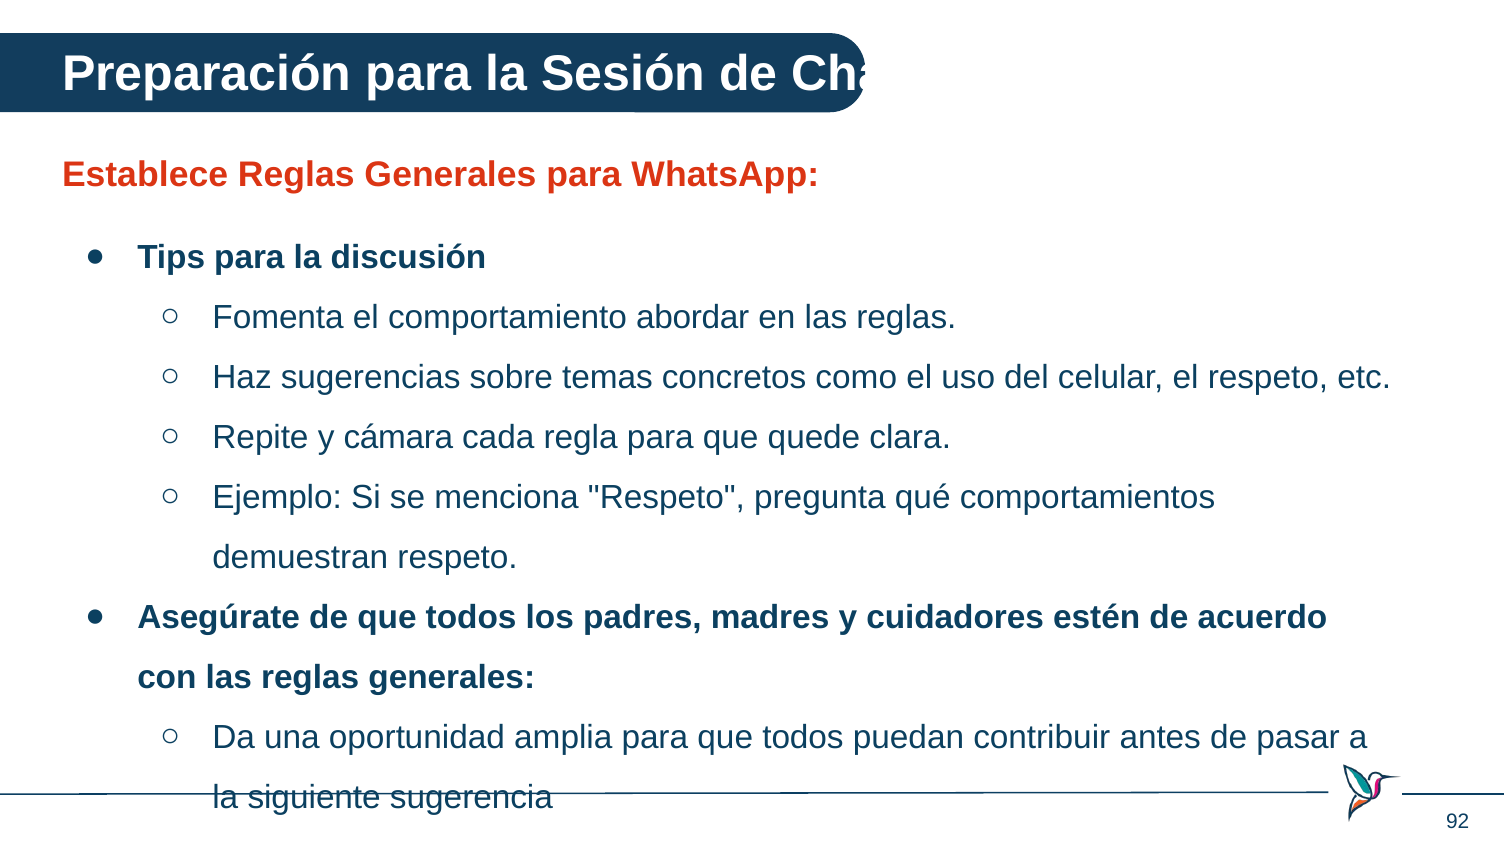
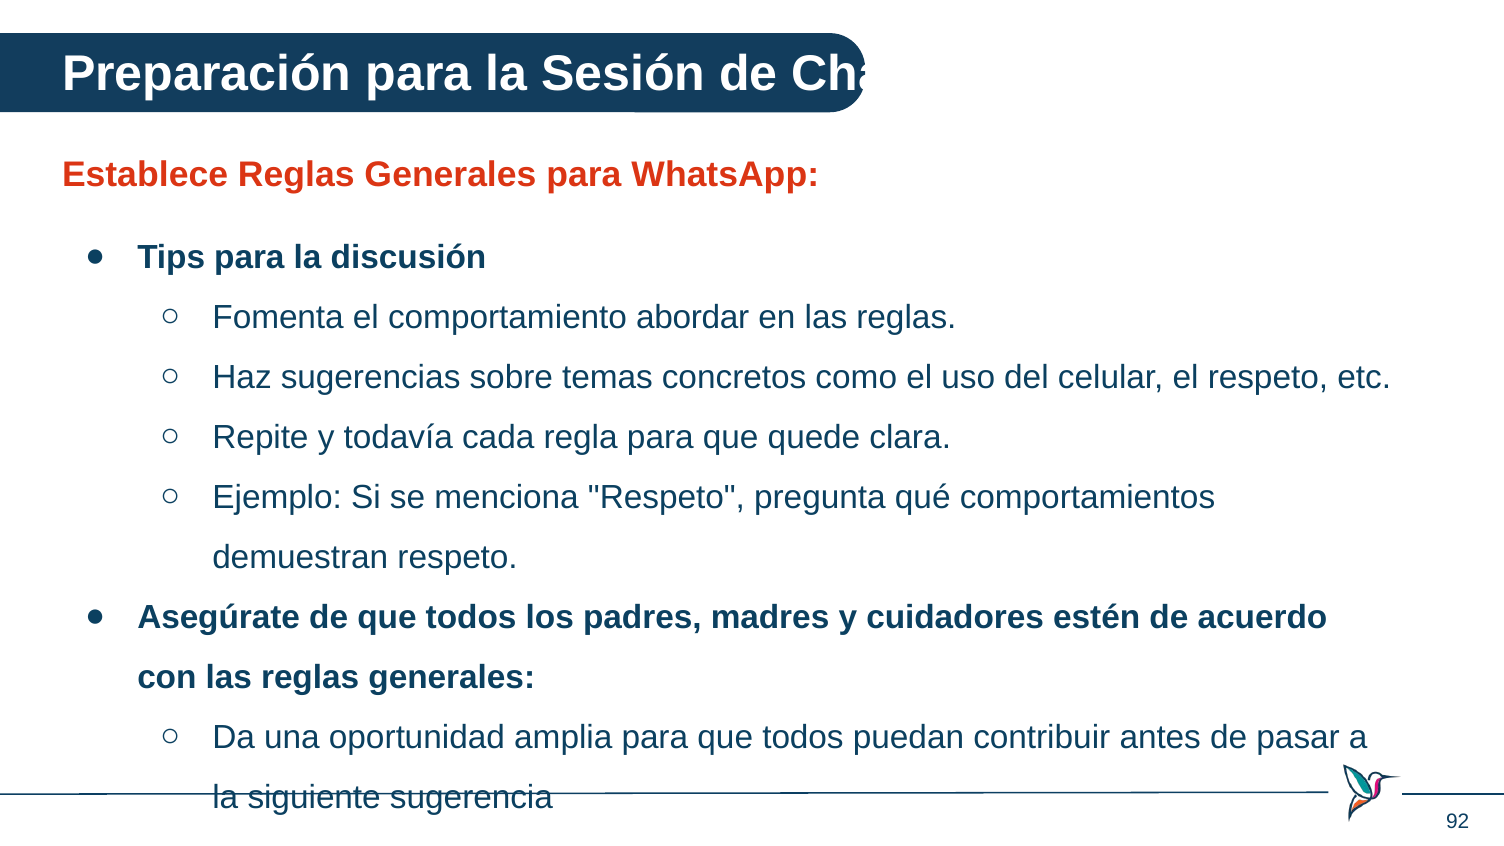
cámara: cámara -> todavía (398, 437)
